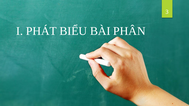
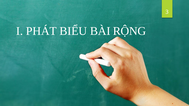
PHÂN: PHÂN -> RỘNG (129, 31)
